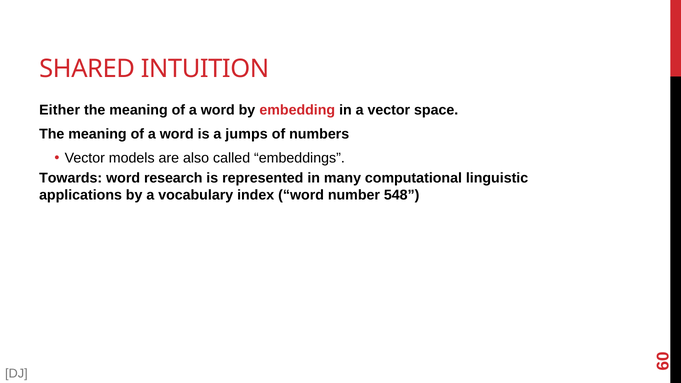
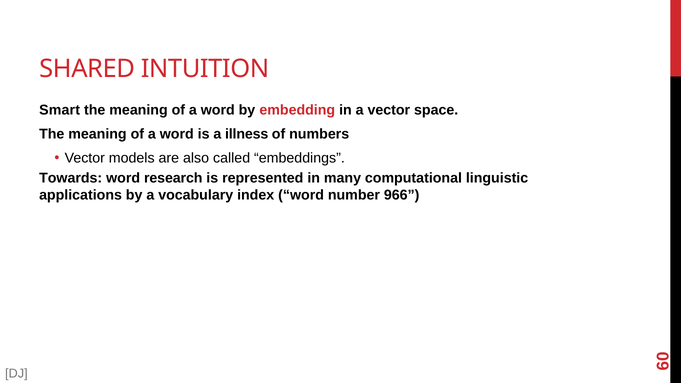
Either: Either -> Smart (60, 110)
jumps: jumps -> illness (247, 134)
548: 548 -> 966 (402, 195)
